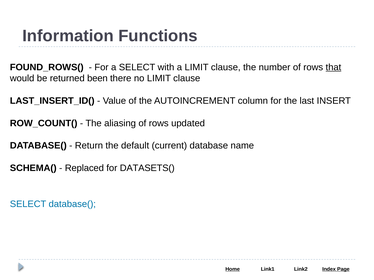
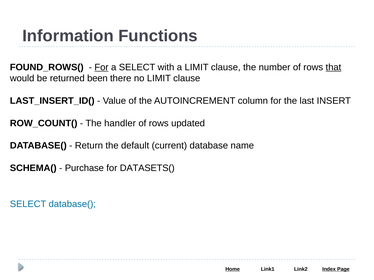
For underline: none -> present (102, 67)
aliasing: aliasing -> handler (120, 123)
Replaced: Replaced -> Purchase (84, 168)
